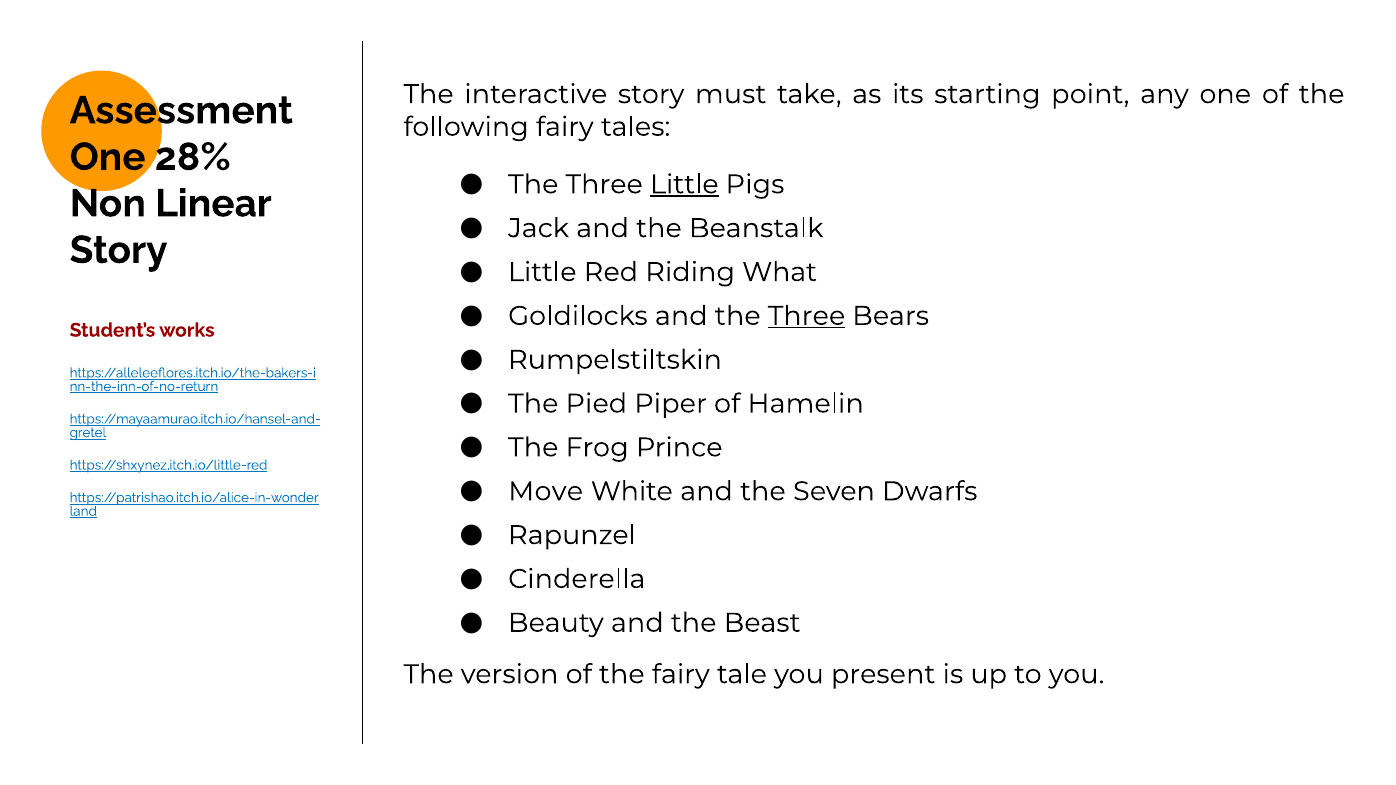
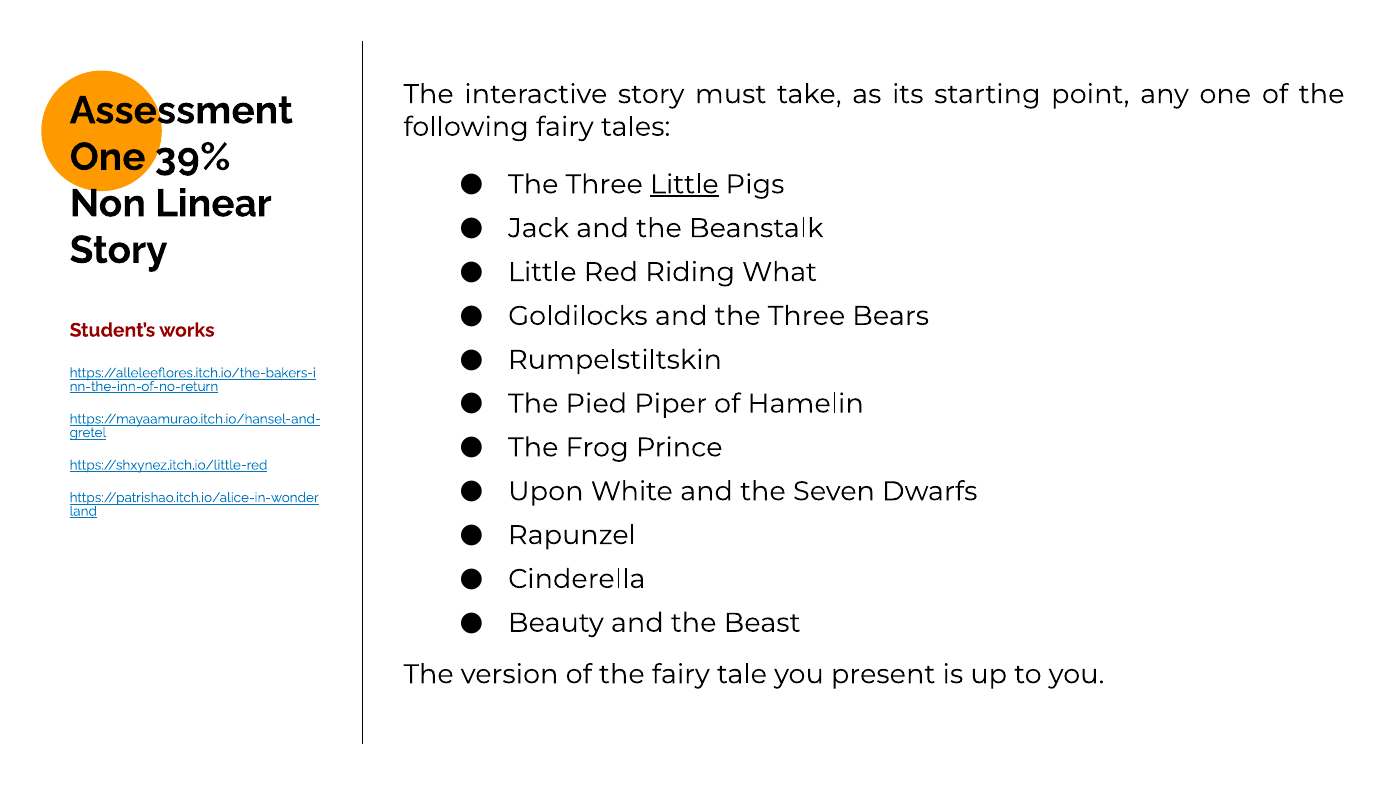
28%: 28% -> 39% (193, 157)
Three underline: present -> none (807, 316)
Move: Move -> Upon (546, 492)
